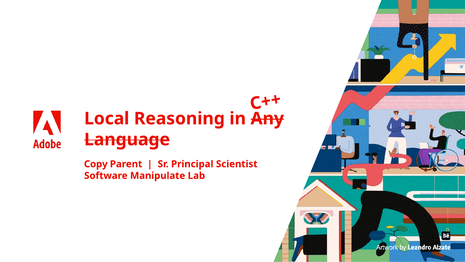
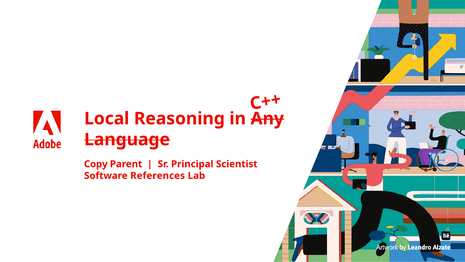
Manipulate: Manipulate -> References (158, 176)
